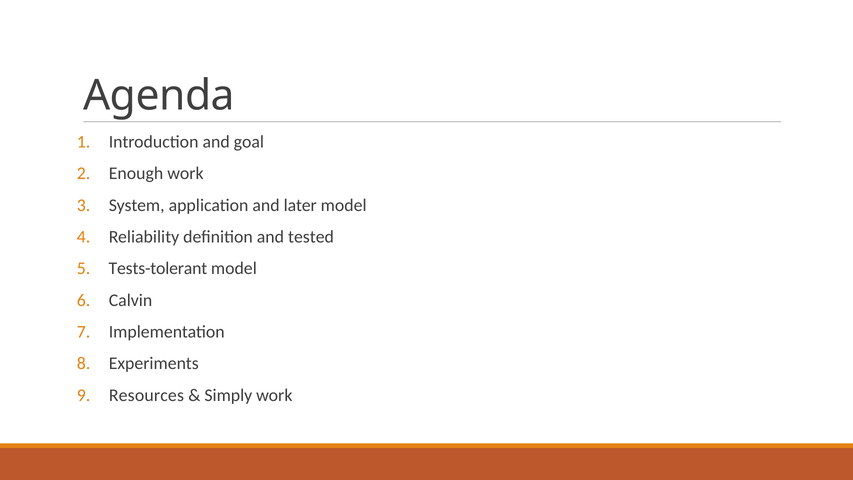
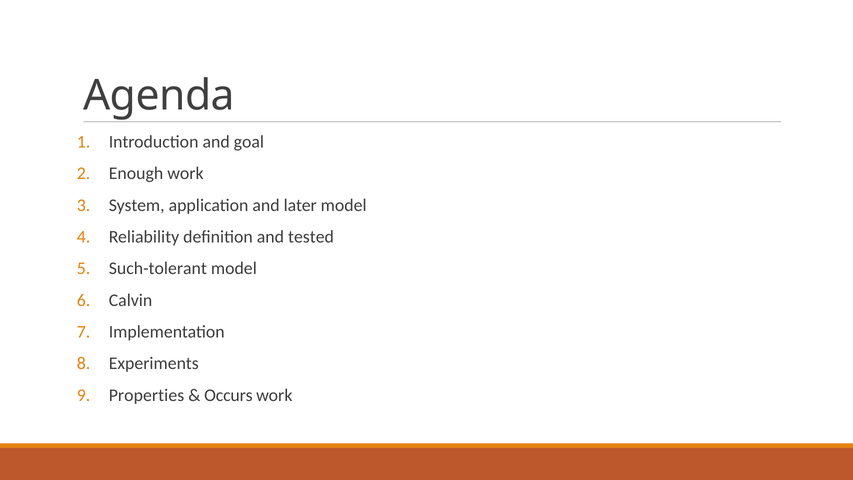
Tests-tolerant: Tests-tolerant -> Such-tolerant (158, 268)
Resources: Resources -> Properties (146, 395)
Simply: Simply -> Occurs (228, 395)
